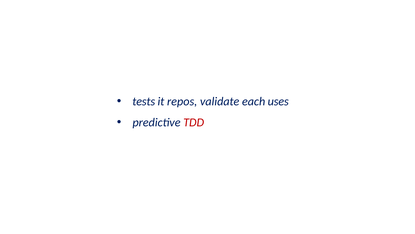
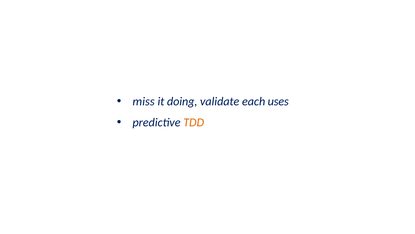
tests: tests -> miss (144, 101)
repos: repos -> doing (182, 101)
TDD colour: red -> orange (194, 122)
